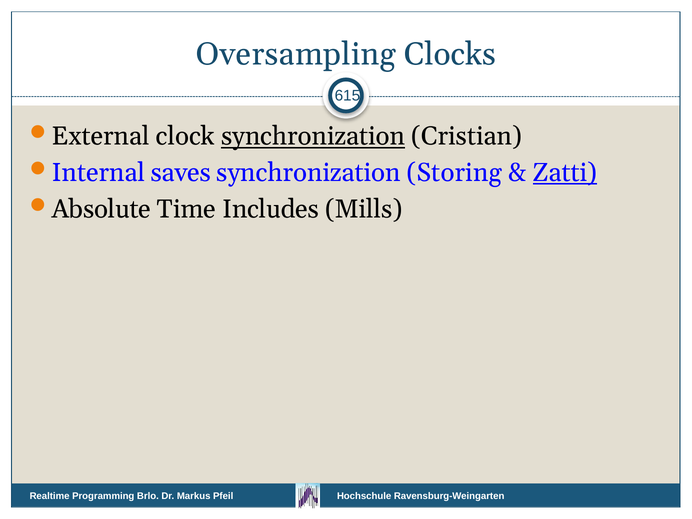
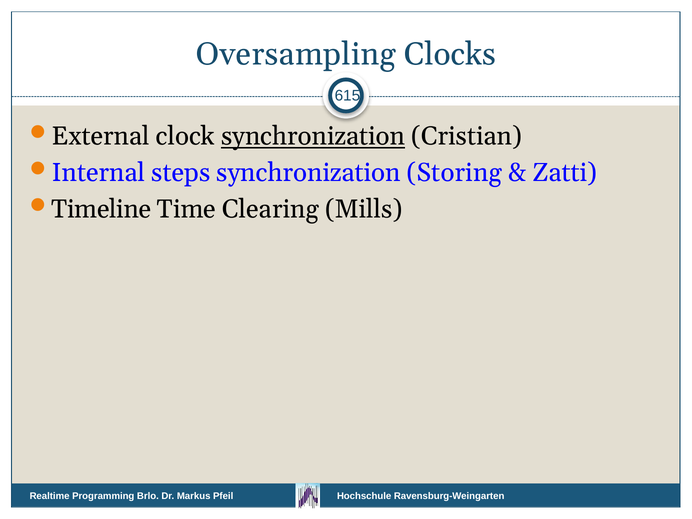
saves: saves -> steps (181, 173)
Zatti underline: present -> none (565, 173)
Absolute: Absolute -> Timeline (101, 209)
Includes: Includes -> Clearing (271, 209)
